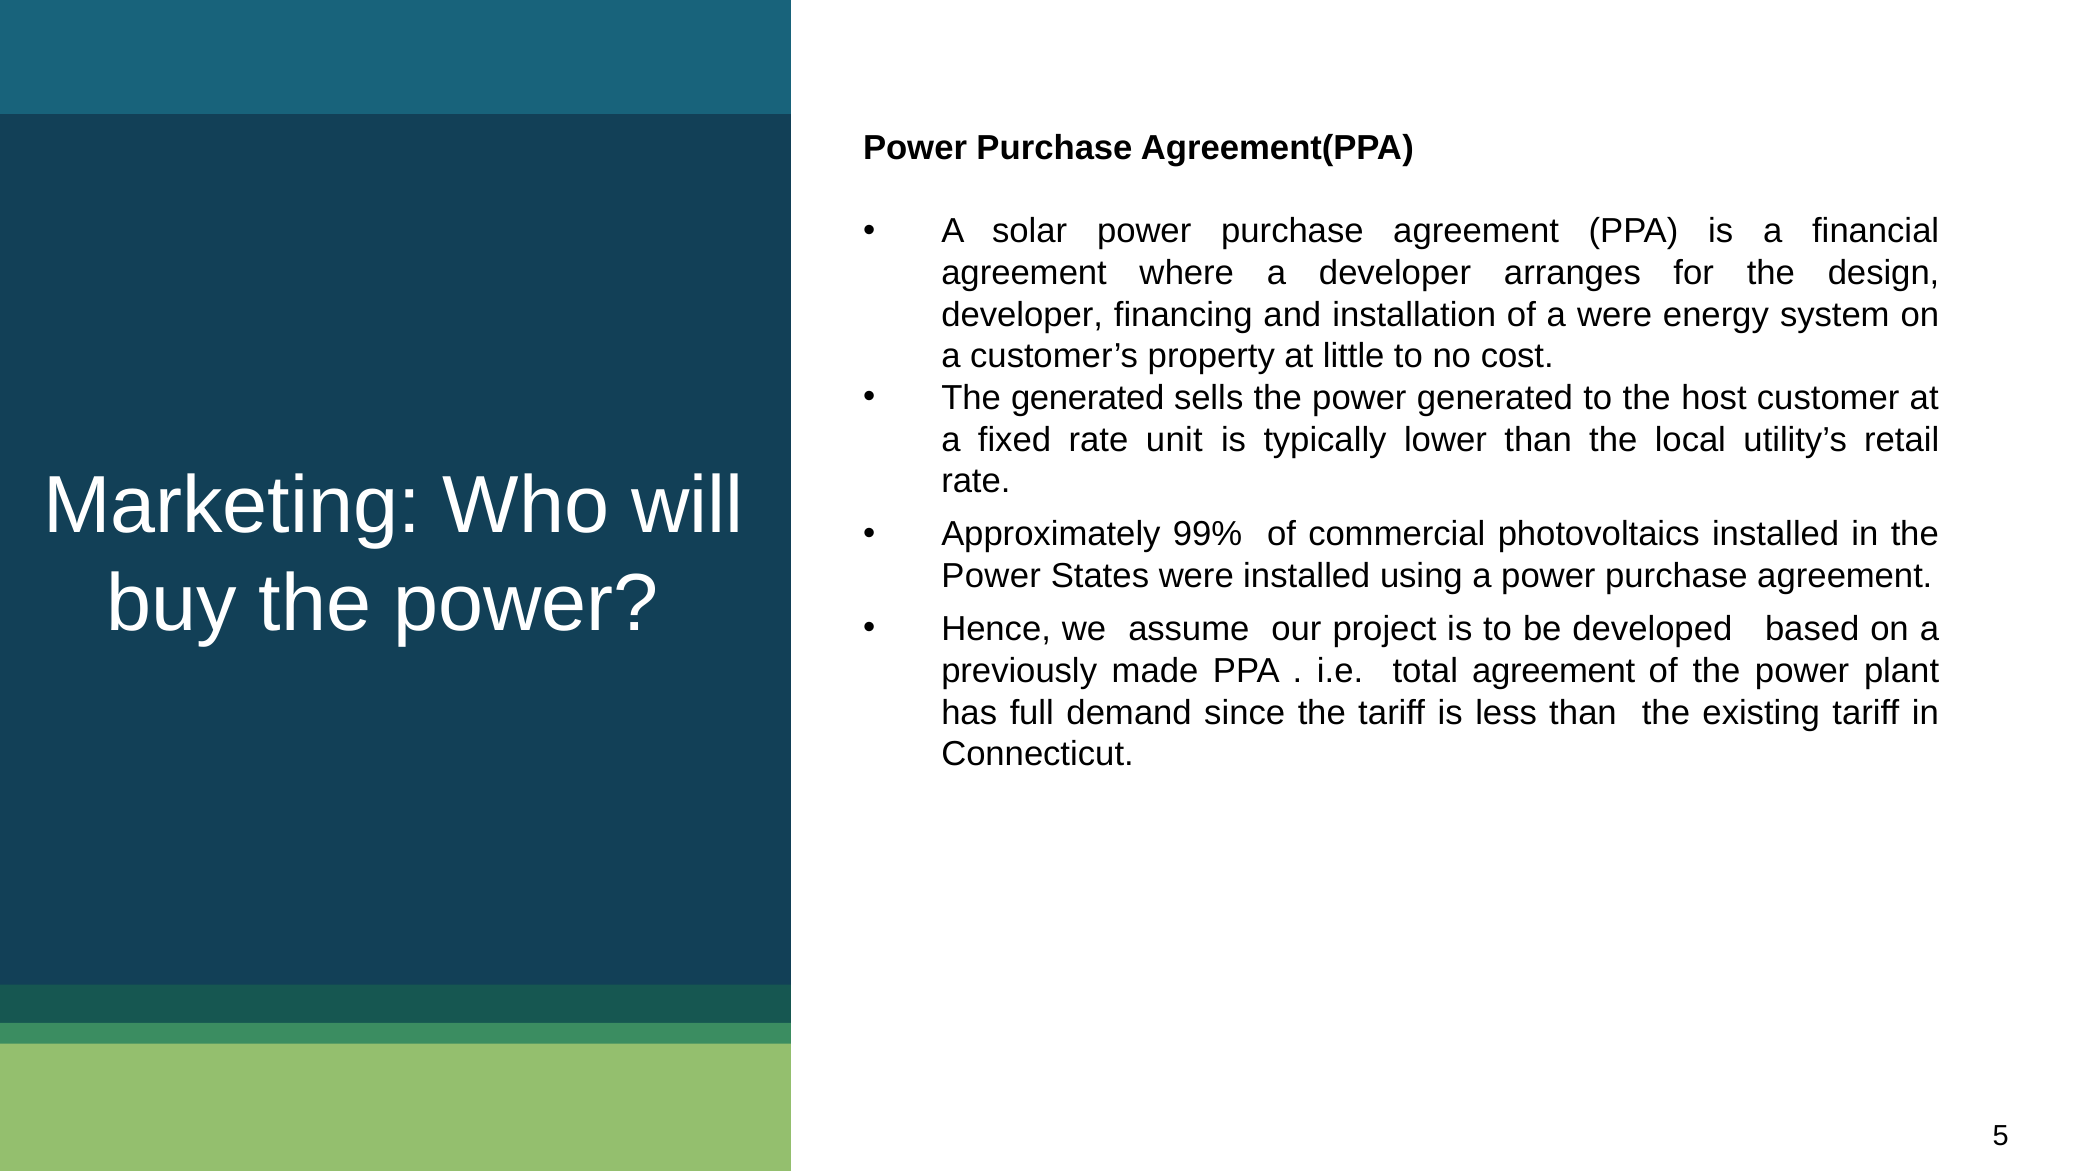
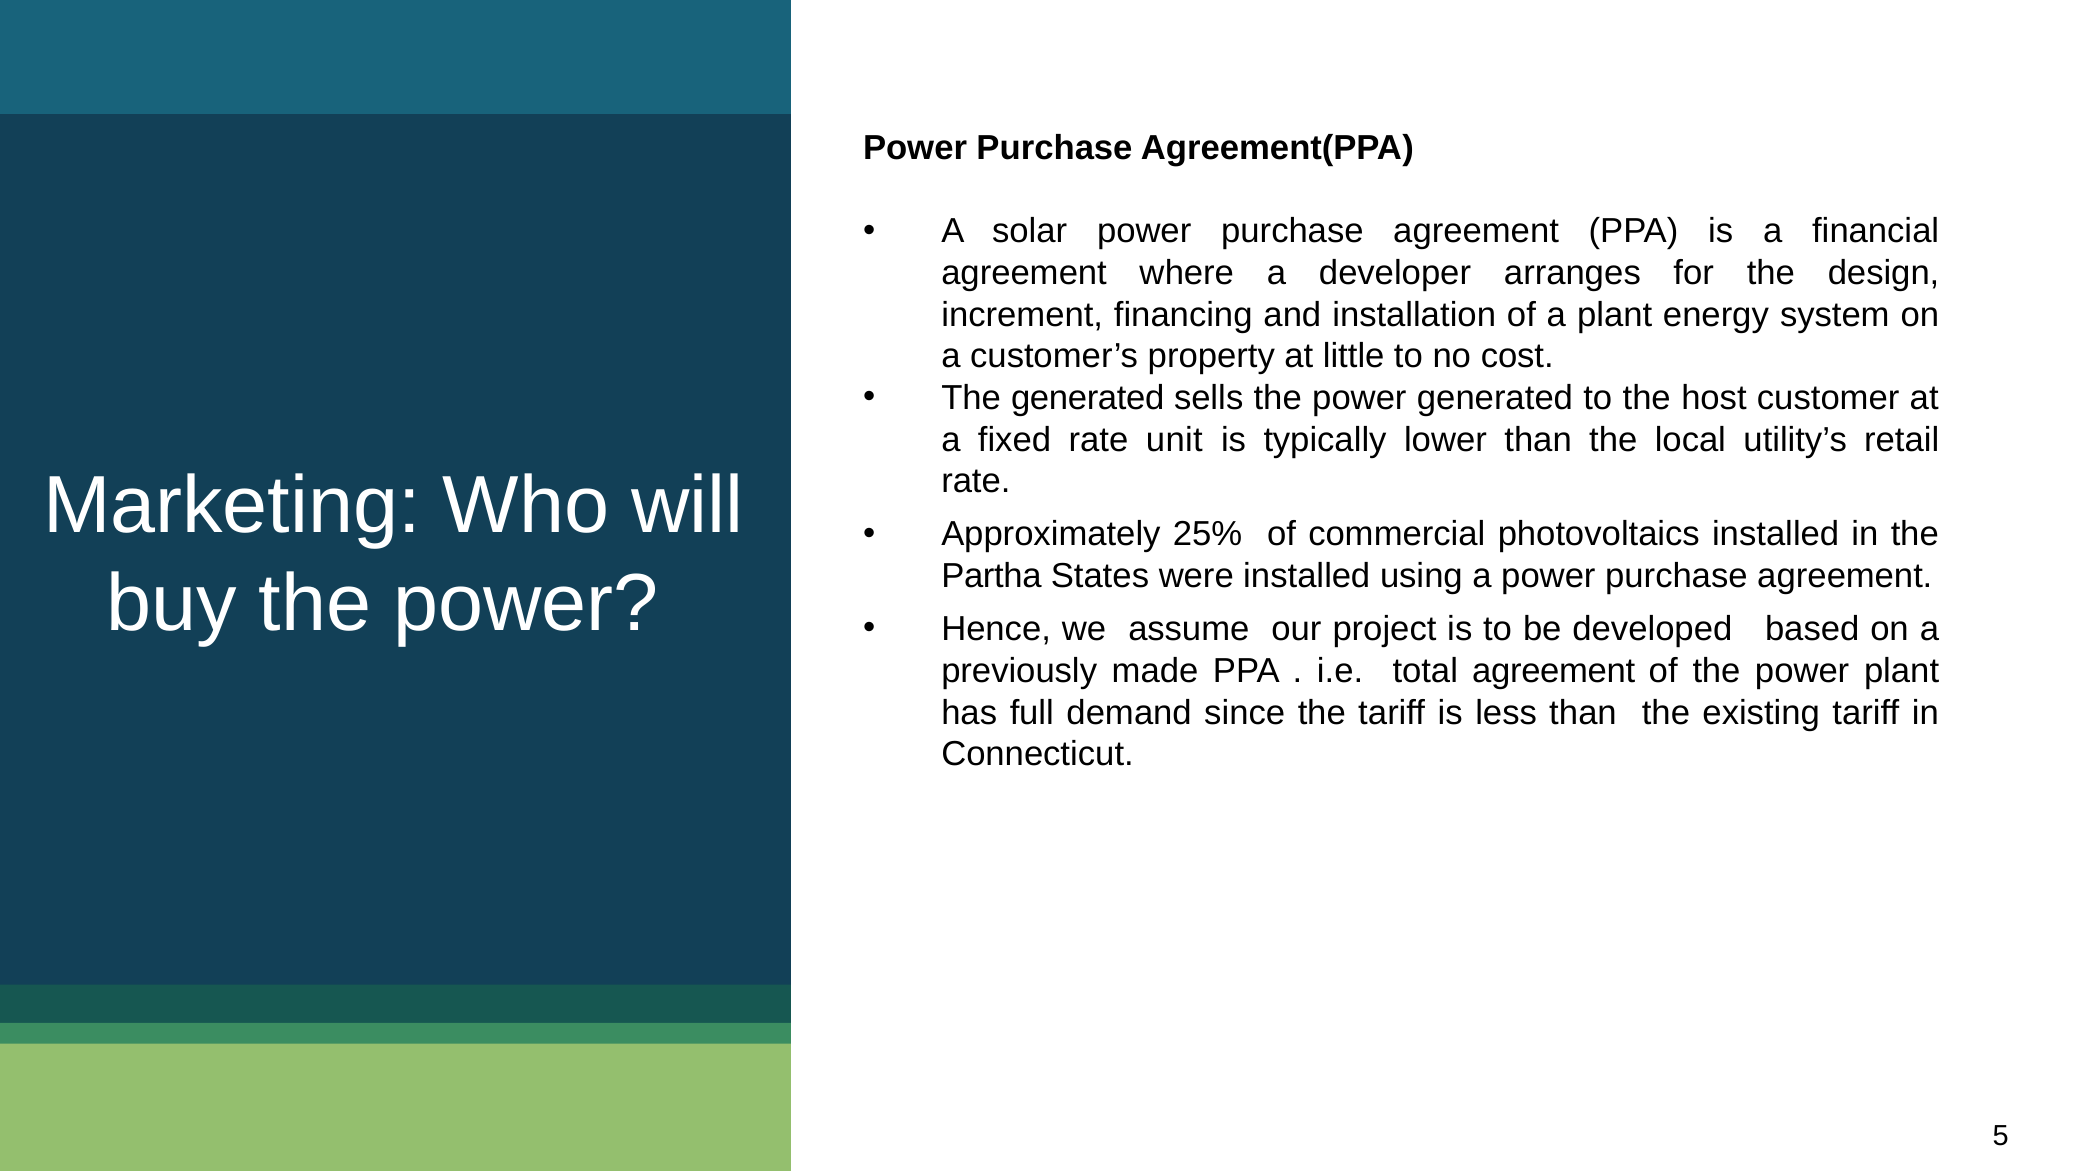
developer: developer -> increment (1022, 315)
a were: were -> plant (1615, 315)
99%: 99% -> 25% (1208, 535)
Power: Power -> Partha (991, 576)
